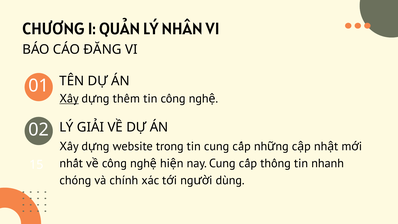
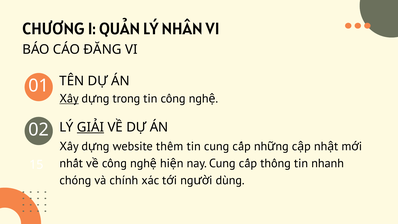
thêm: thêm -> trong (126, 98)
GIẢI underline: none -> present (91, 127)
trong: trong -> thêm (170, 146)
